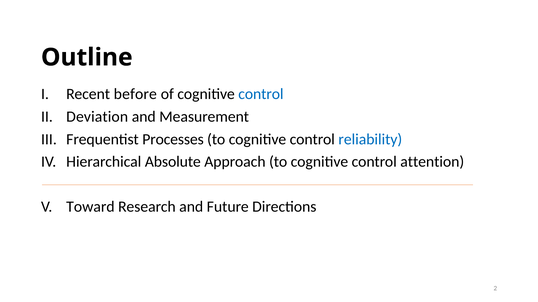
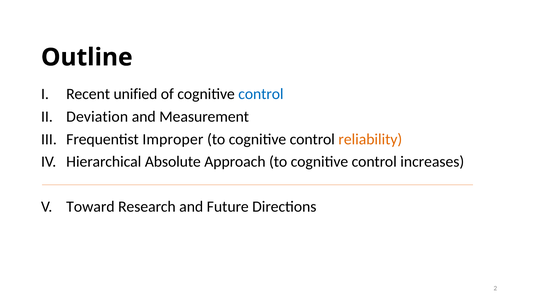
before: before -> unified (135, 94)
Processes: Processes -> Improper (173, 139)
reliability colour: blue -> orange (370, 139)
attention: attention -> increases (432, 162)
